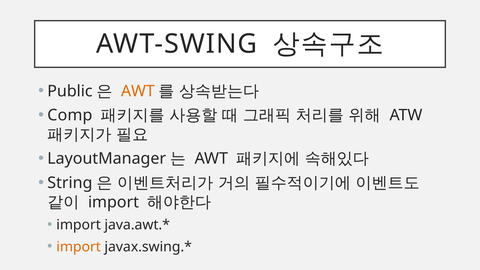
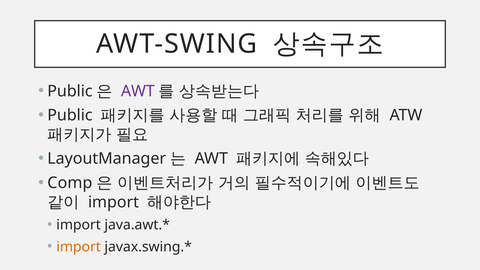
AWT colour: orange -> purple (138, 91)
Comp: Comp -> Public (70, 115)
String: String -> Comp (70, 183)
